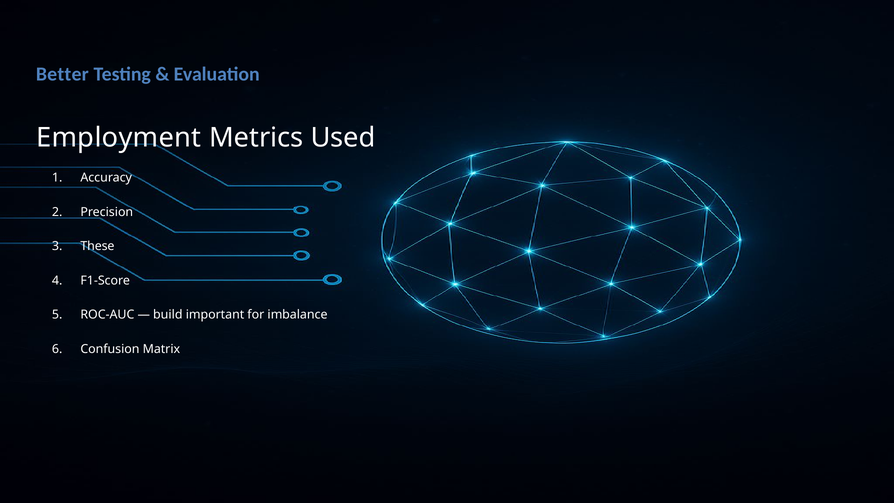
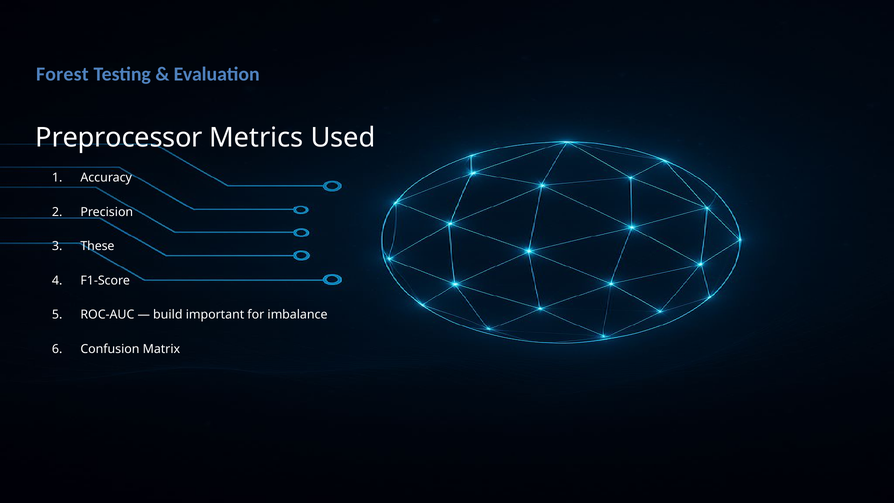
Better: Better -> Forest (62, 74)
Employment: Employment -> Preprocessor (119, 138)
